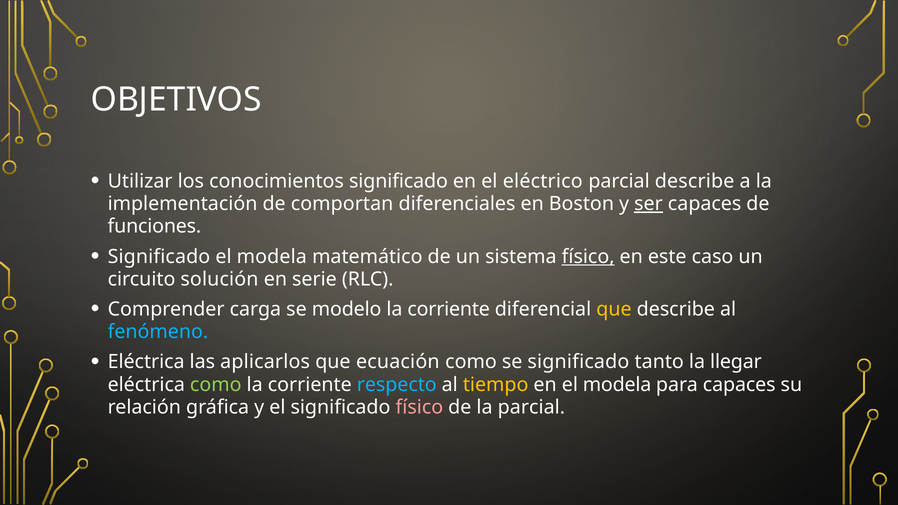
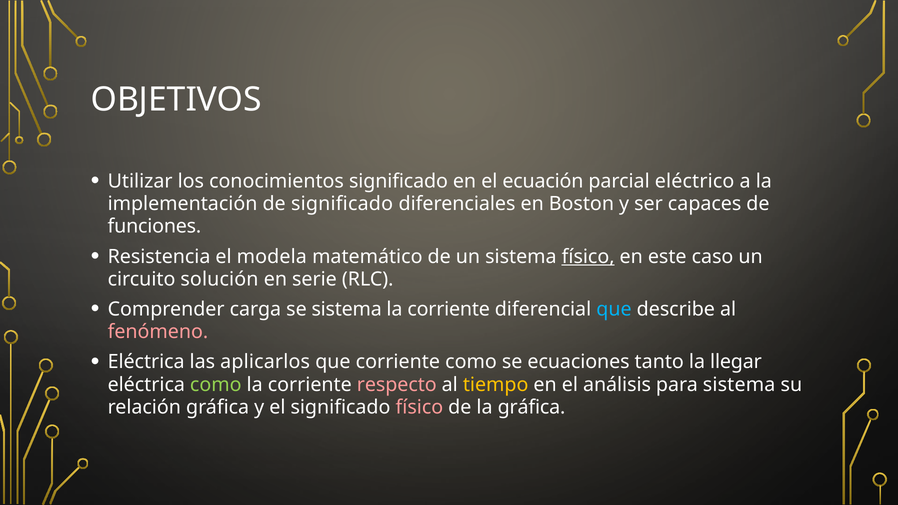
eléctrico: eléctrico -> ecuación (543, 181)
parcial describe: describe -> eléctrico (695, 181)
de comportan: comportan -> significado (342, 204)
ser underline: present -> none (649, 204)
Significado: Significado -> Resistencia (159, 257)
se modelo: modelo -> sistema (347, 309)
que colour: yellow -> light blue (614, 309)
fenómeno colour: light blue -> pink (158, 332)
que ecuación: ecuación -> corriente (398, 362)
se significado: significado -> ecuaciones (579, 362)
respecto colour: light blue -> pink (397, 385)
en el modela: modela -> análisis (617, 385)
para capaces: capaces -> sistema (739, 385)
la parcial: parcial -> gráfica (531, 407)
